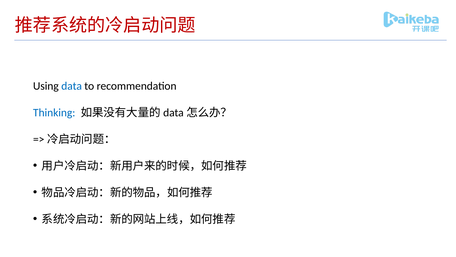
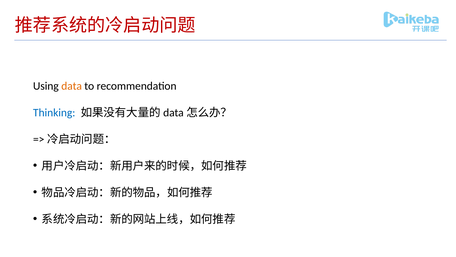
data colour: blue -> orange (72, 86)
